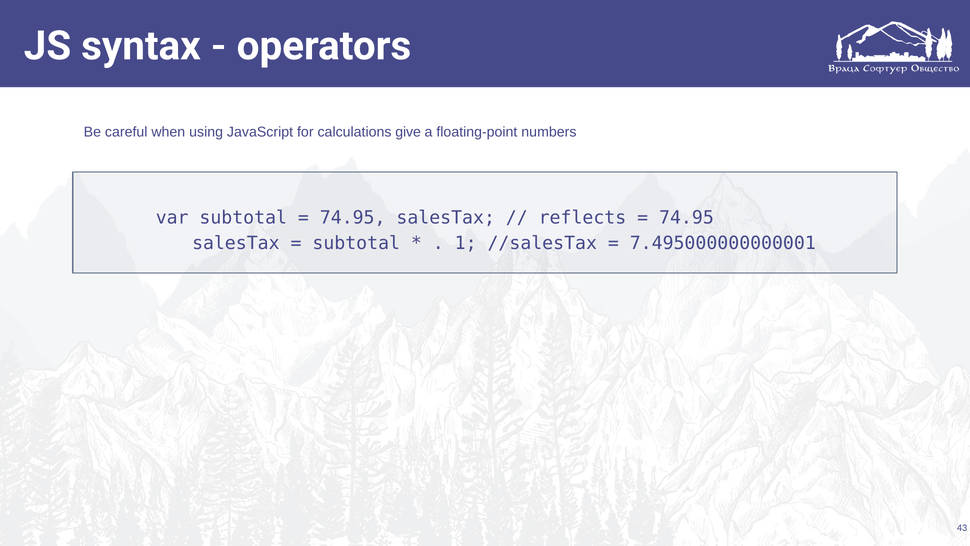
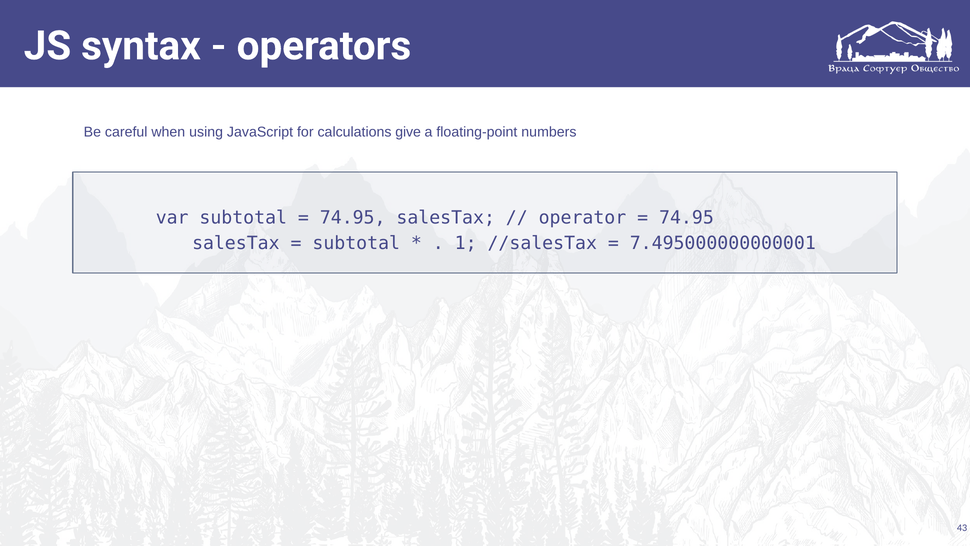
reflects: reflects -> operator (582, 218)
